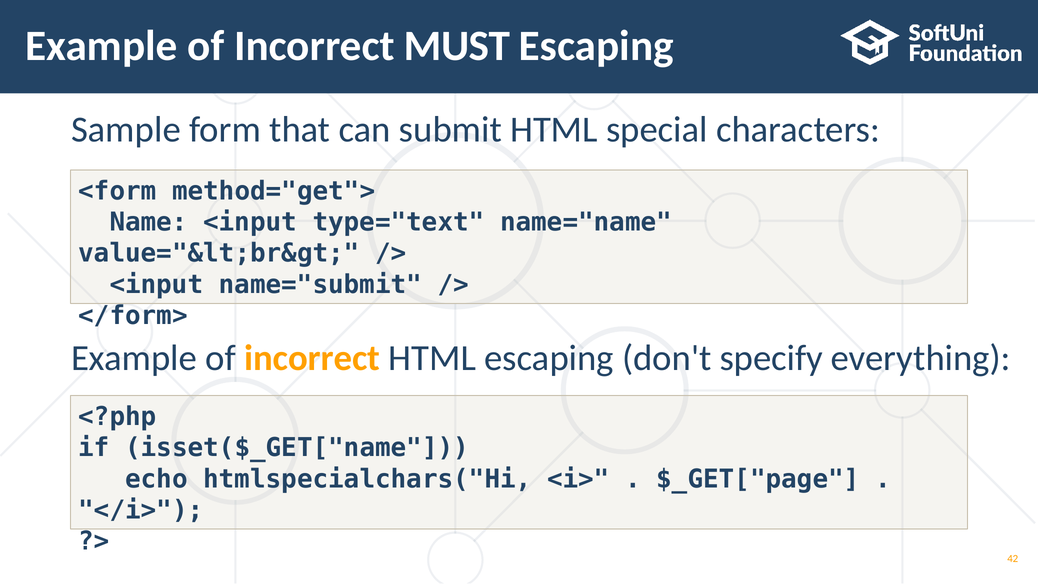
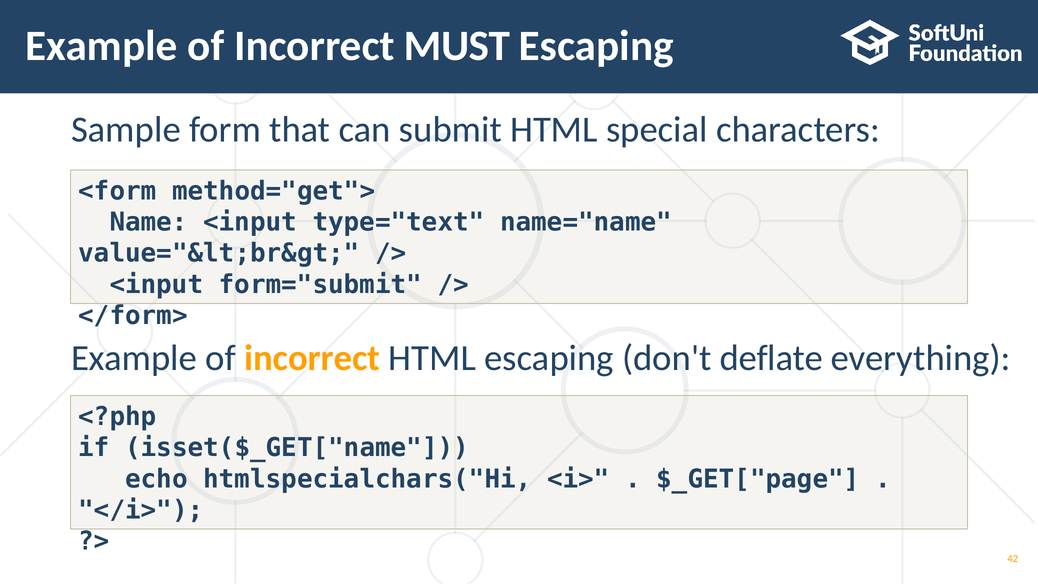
name="submit: name="submit -> form="submit (320, 285)
specify: specify -> deflate (771, 358)
